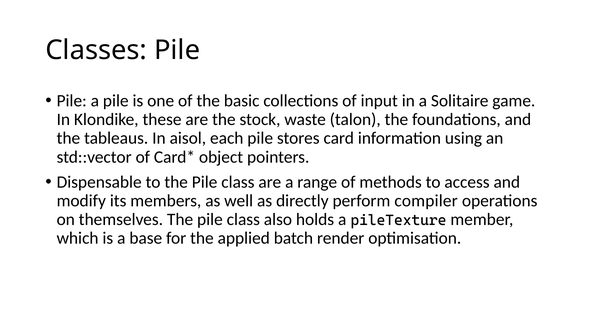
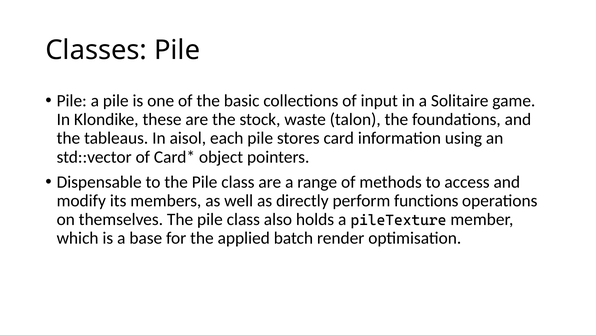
compiler: compiler -> functions (426, 201)
